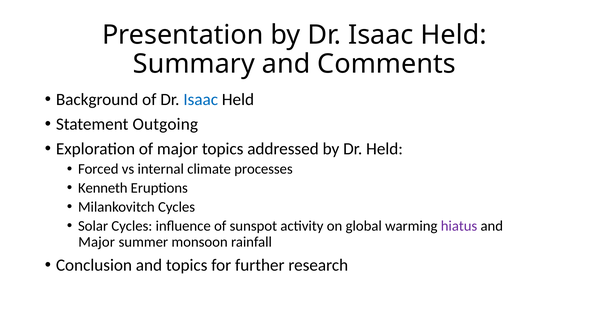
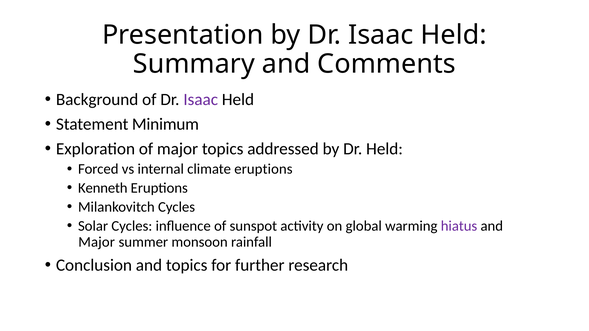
Isaac colour: blue -> purple (201, 100)
Outgoing: Outgoing -> Minimum (165, 124)
climate processes: processes -> eruptions (263, 169)
